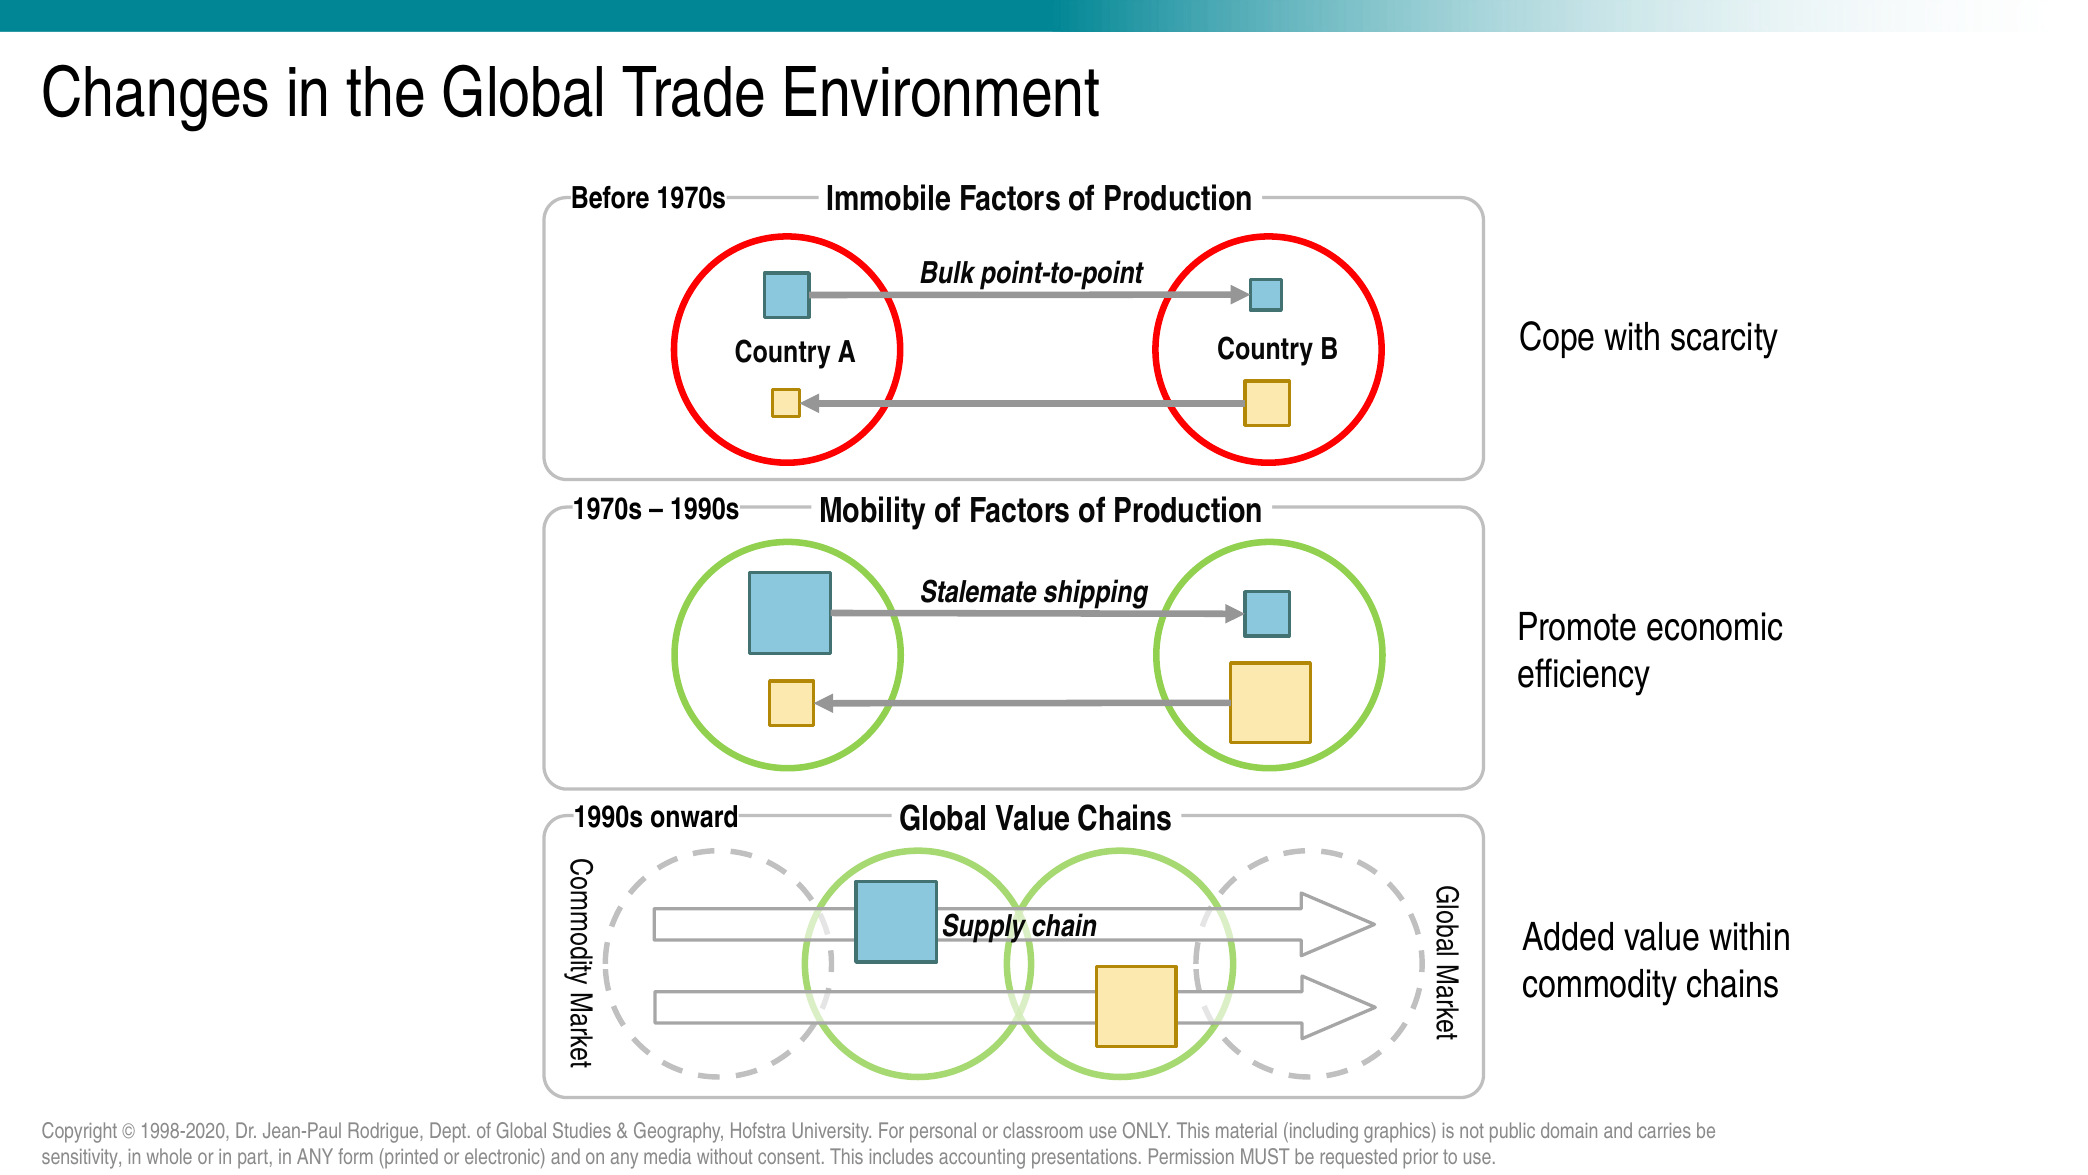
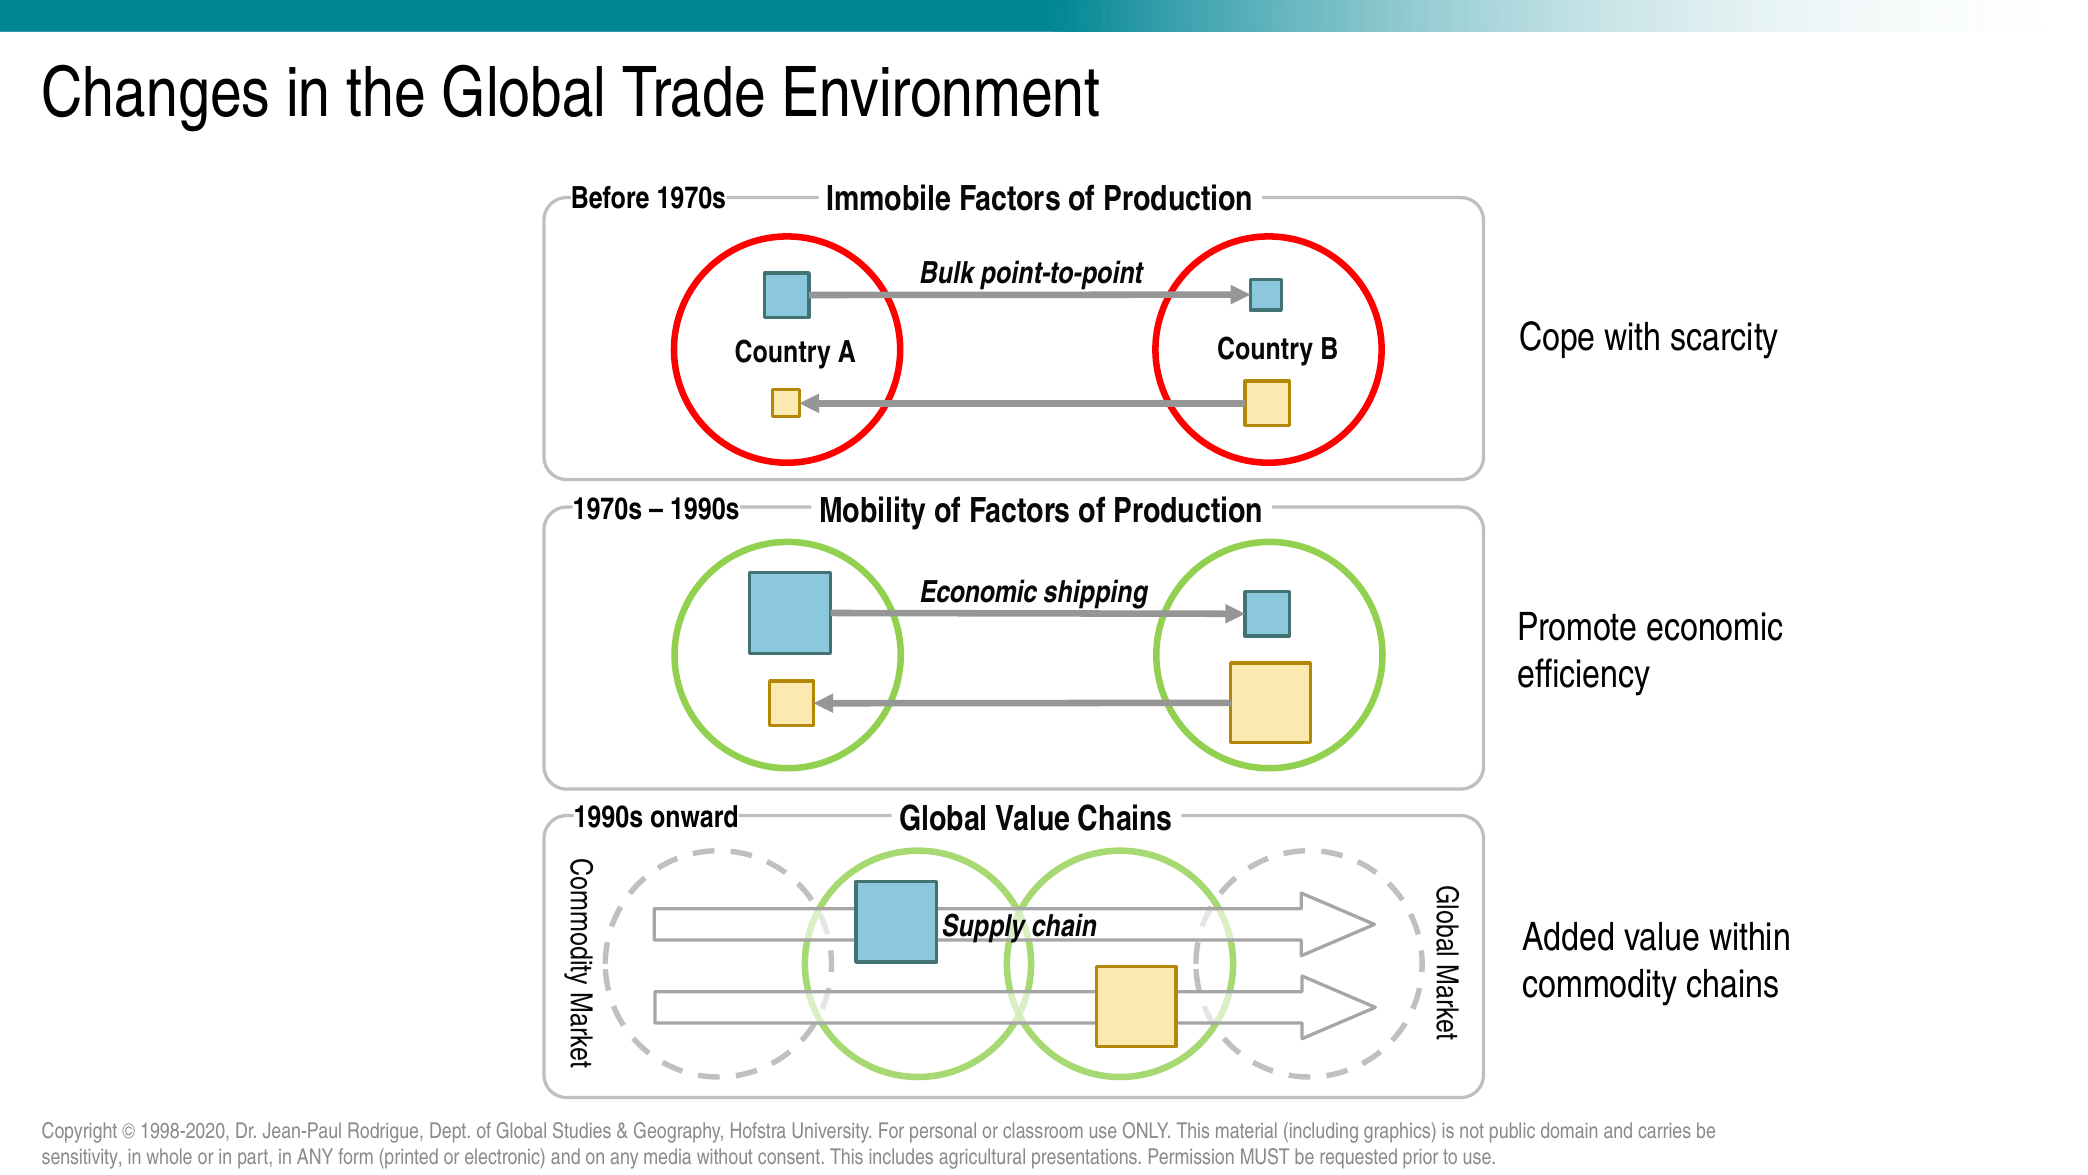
Stalemate: Stalemate -> Economic (978, 592)
accounting: accounting -> agricultural (983, 1157)
